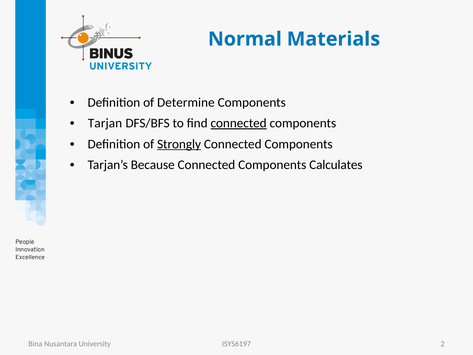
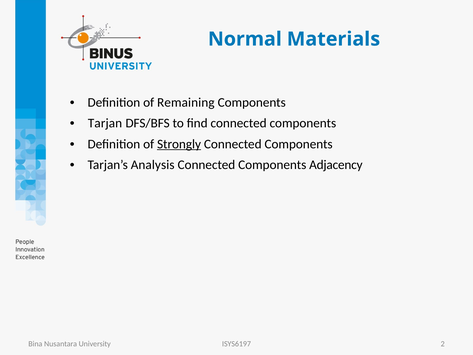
Determine: Determine -> Remaining (186, 102)
connected underline: present -> none (239, 123)
Because: Because -> Analysis (153, 165)
Calculates: Calculates -> Adjacency (336, 165)
